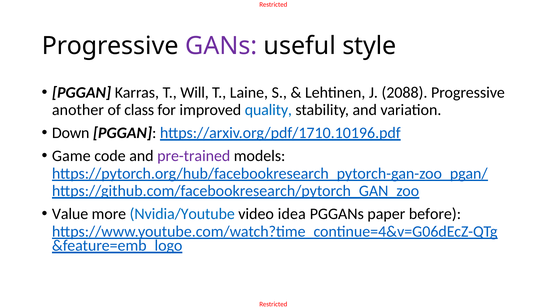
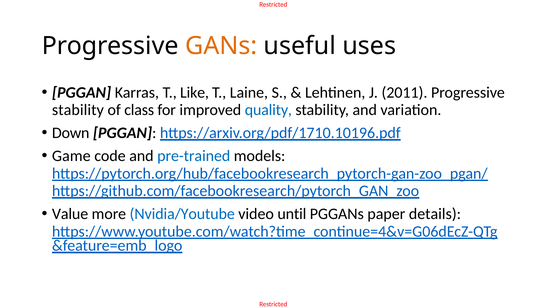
GANs colour: purple -> orange (221, 46)
style: style -> uses (369, 46)
Will: Will -> Like (194, 92)
2088: 2088 -> 2011 (404, 92)
another: another -> stability (78, 110)
pre-trained colour: purple -> blue (194, 156)
idea: idea -> until (292, 214)
before: before -> details (435, 214)
